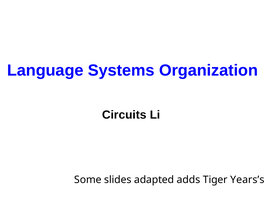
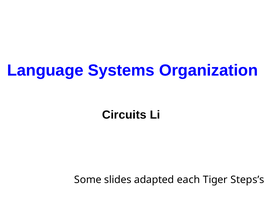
adds: adds -> each (188, 180)
Years’s: Years’s -> Steps’s (247, 180)
